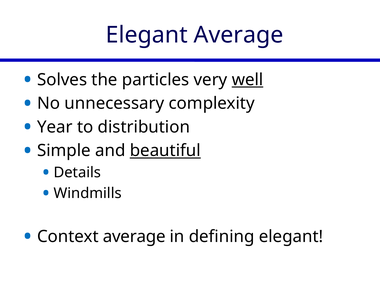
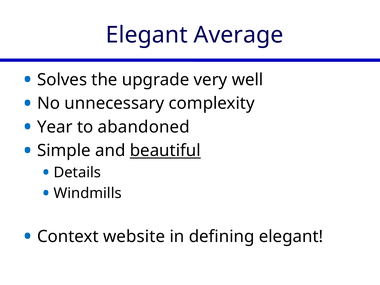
particles: particles -> upgrade (156, 80)
well underline: present -> none (248, 80)
distribution: distribution -> abandoned (144, 127)
Context average: average -> website (134, 236)
